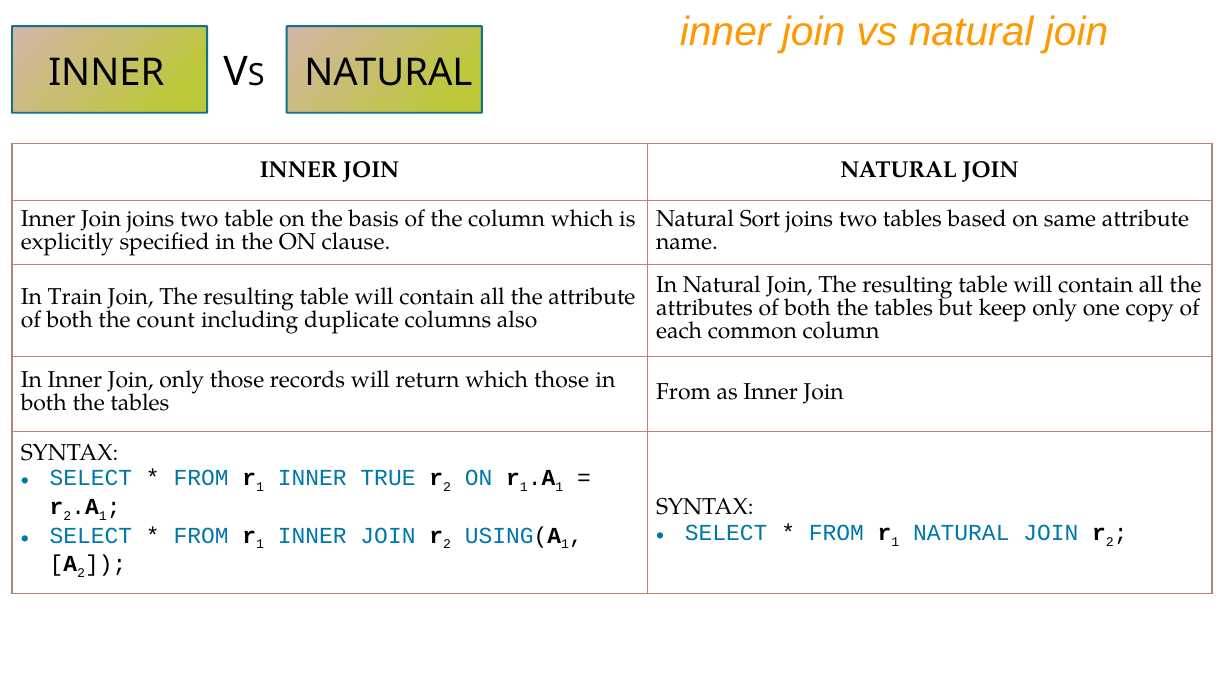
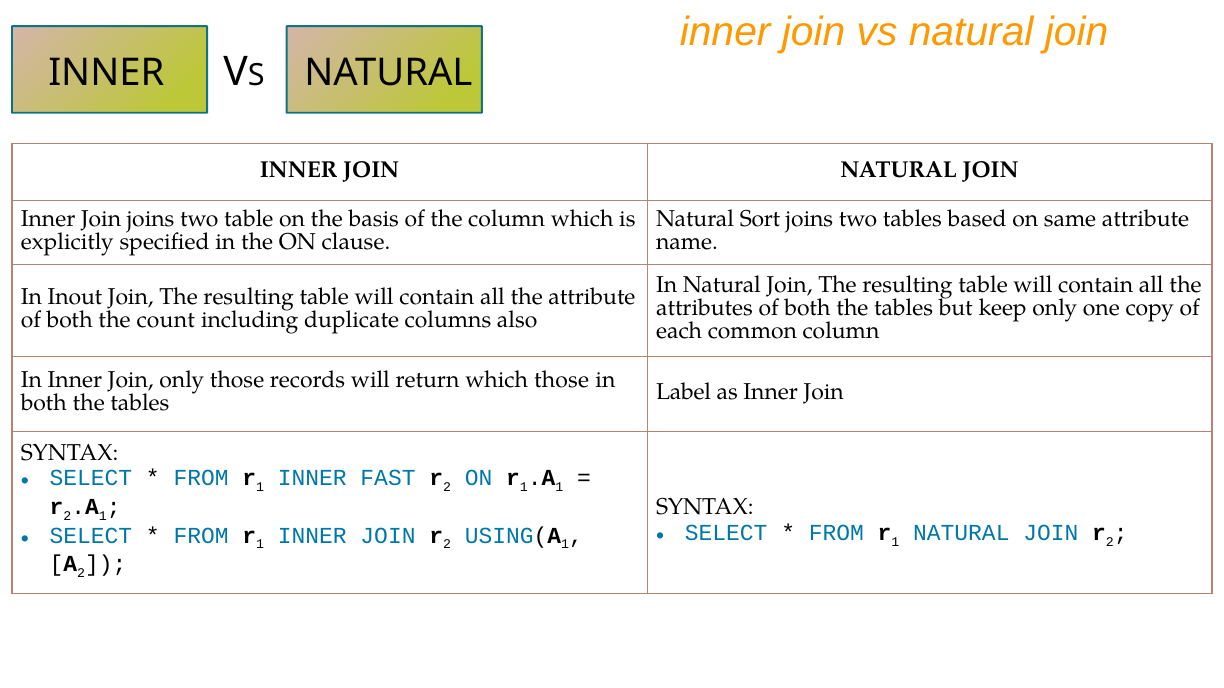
Train: Train -> Inout (75, 297)
From: From -> Label (684, 392)
TRUE: TRUE -> FAST (388, 478)
